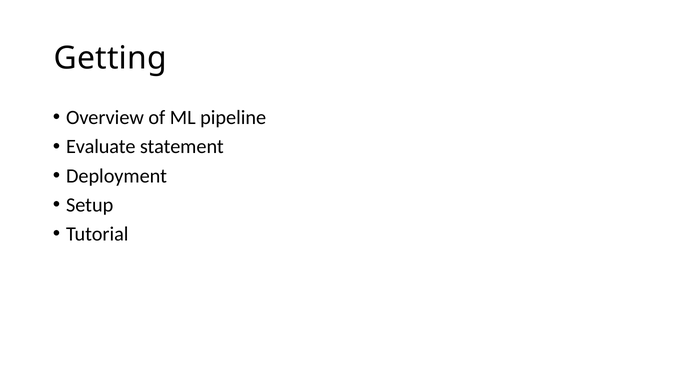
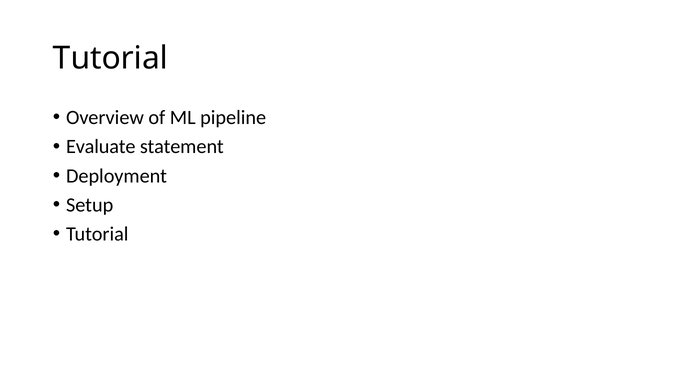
Getting: Getting -> Tutorial (111, 58)
